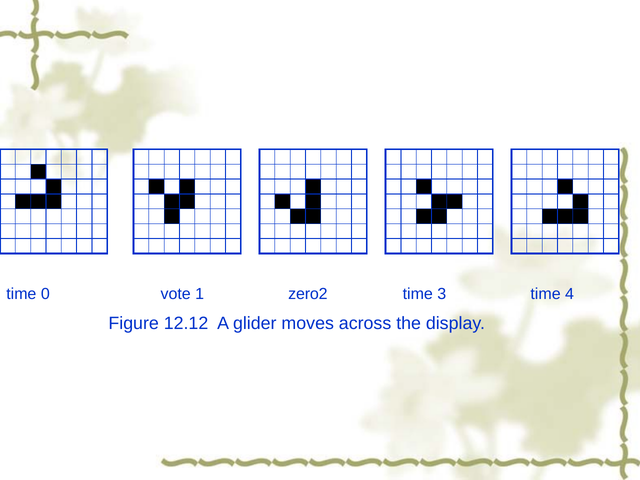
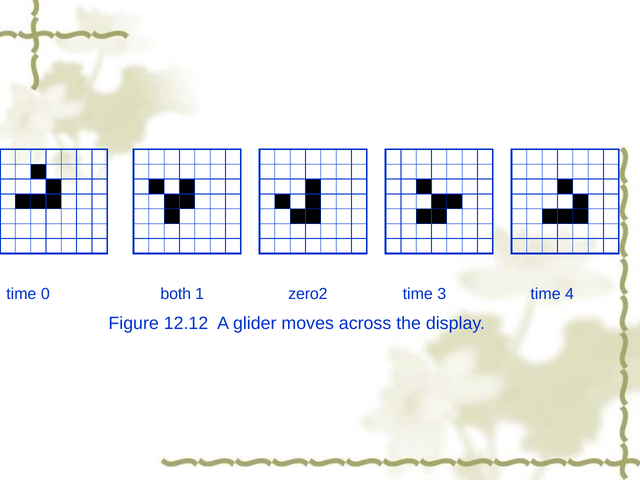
vote: vote -> both (176, 294)
